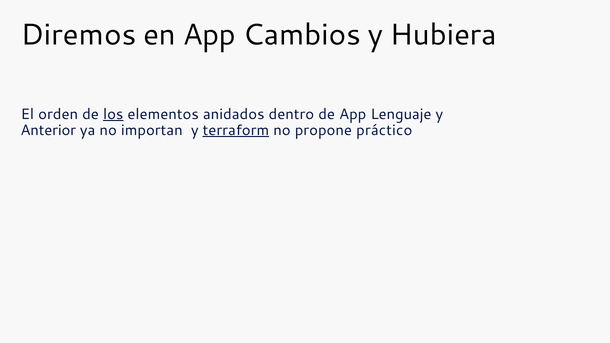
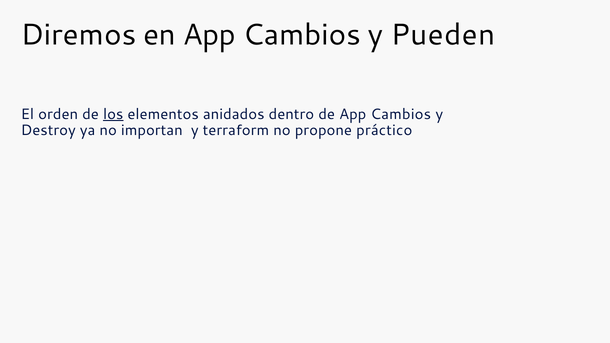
Hubiera: Hubiera -> Pueden (443, 35)
de App Lenguaje: Lenguaje -> Cambios (401, 114)
Anterior: Anterior -> Destroy (48, 130)
terraform underline: present -> none (236, 130)
